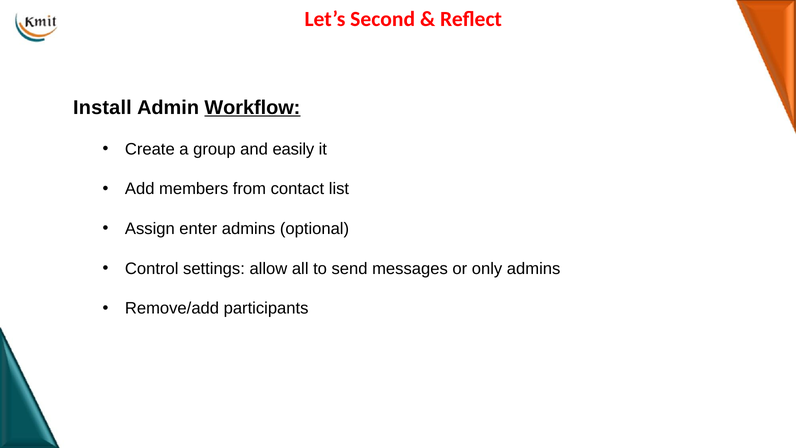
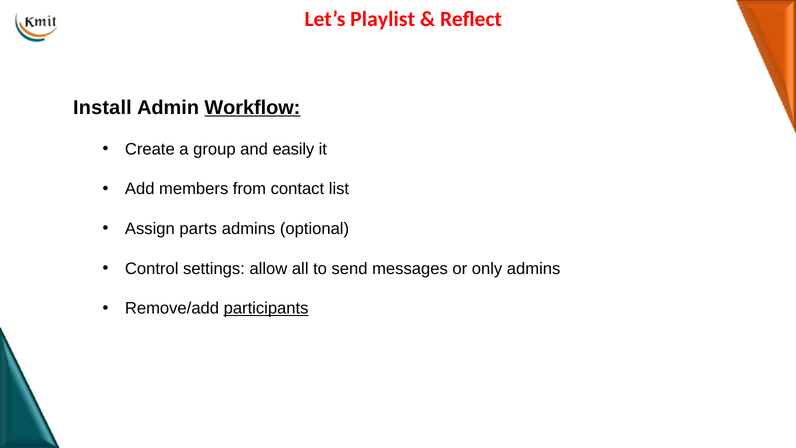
Second: Second -> Playlist (383, 19)
enter: enter -> parts (198, 229)
participants underline: none -> present (266, 308)
